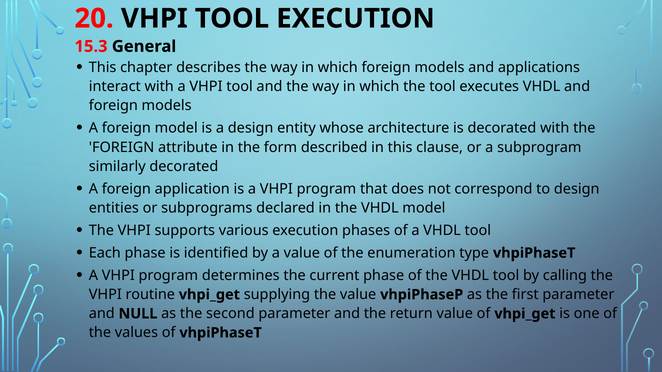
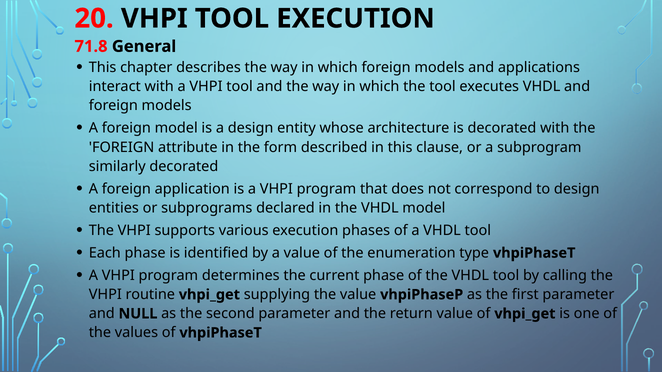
15.3: 15.3 -> 71.8 (91, 46)
